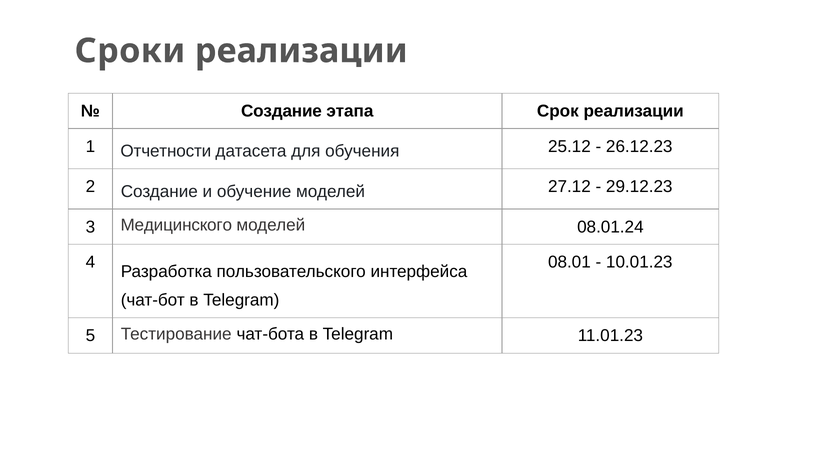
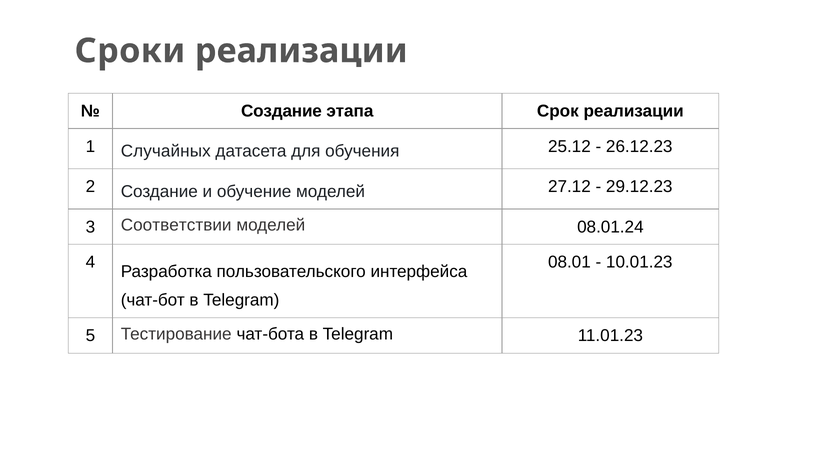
Отчетности: Отчетности -> Случайных (166, 151)
Медицинского: Медицинского -> Соответствии (176, 225)
